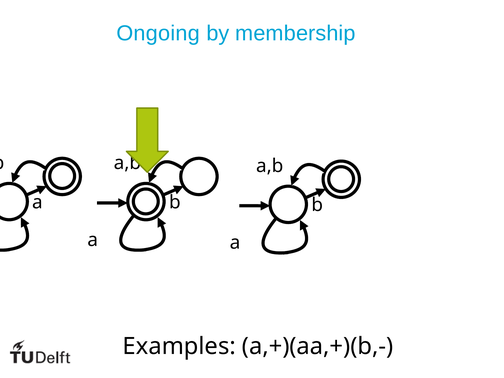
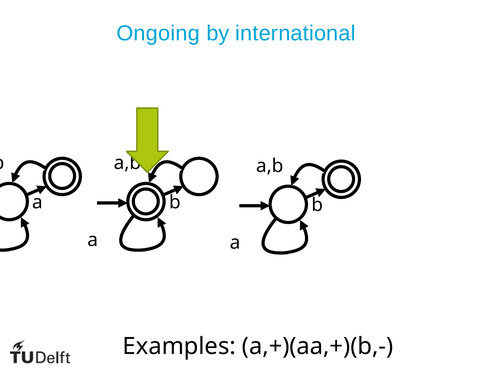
membership: membership -> international (295, 33)
